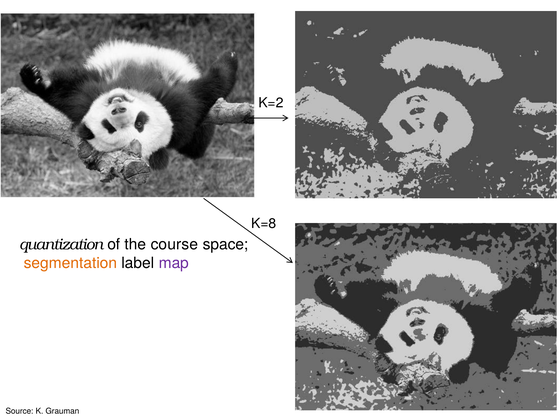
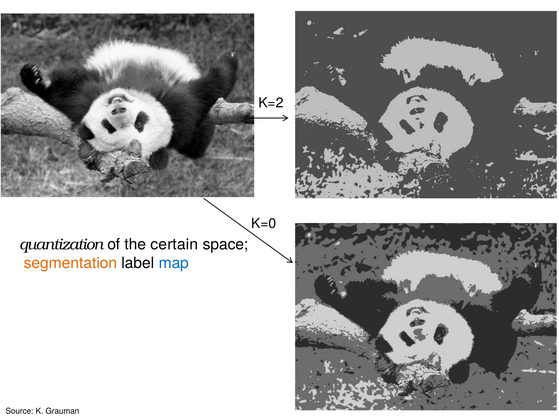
K=8: K=8 -> K=0 (264, 224)
course: course -> certain (174, 244)
map colour: purple -> blue (174, 263)
